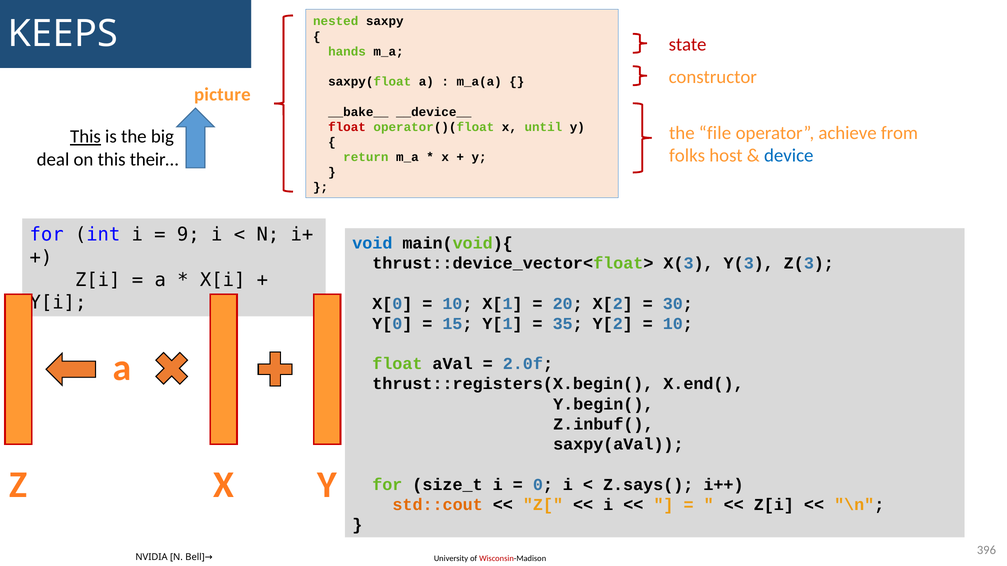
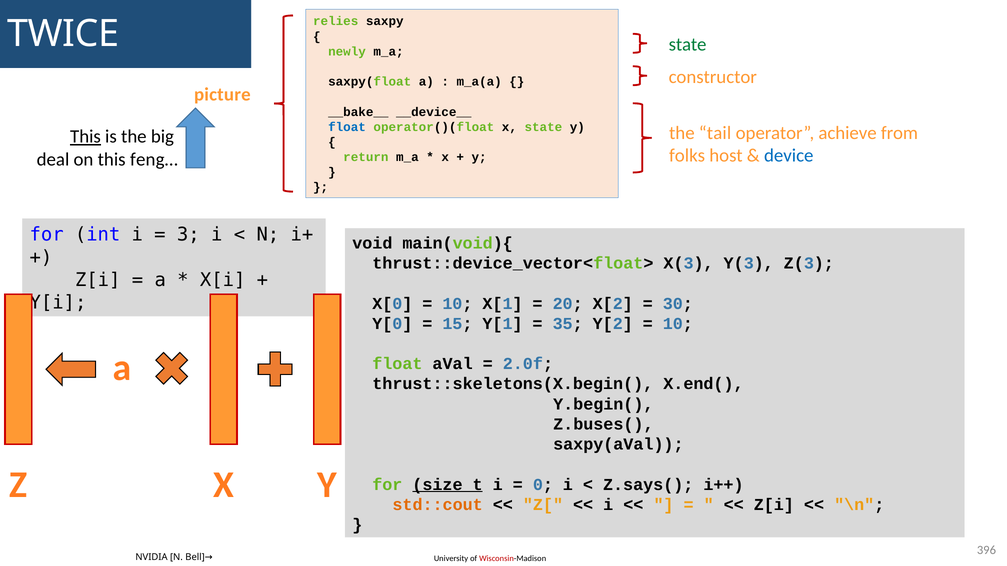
nested: nested -> relies (336, 21)
KEEPS: KEEPS -> TWICE (63, 34)
state colour: red -> green (688, 44)
hands: hands -> newly (347, 52)
float colour: red -> blue (347, 127)
x until: until -> state (543, 127)
file: file -> tail (715, 133)
their…: their… -> feng… (154, 159)
9: 9 -> 3 (188, 235)
void colour: blue -> black (372, 243)
thrust::registers(X.begin(: thrust::registers(X.begin( -> thrust::skeletons(X.begin( (513, 384)
Z.inbuf(: Z.inbuf( -> Z.buses( (603, 425)
size_t underline: none -> present (448, 485)
